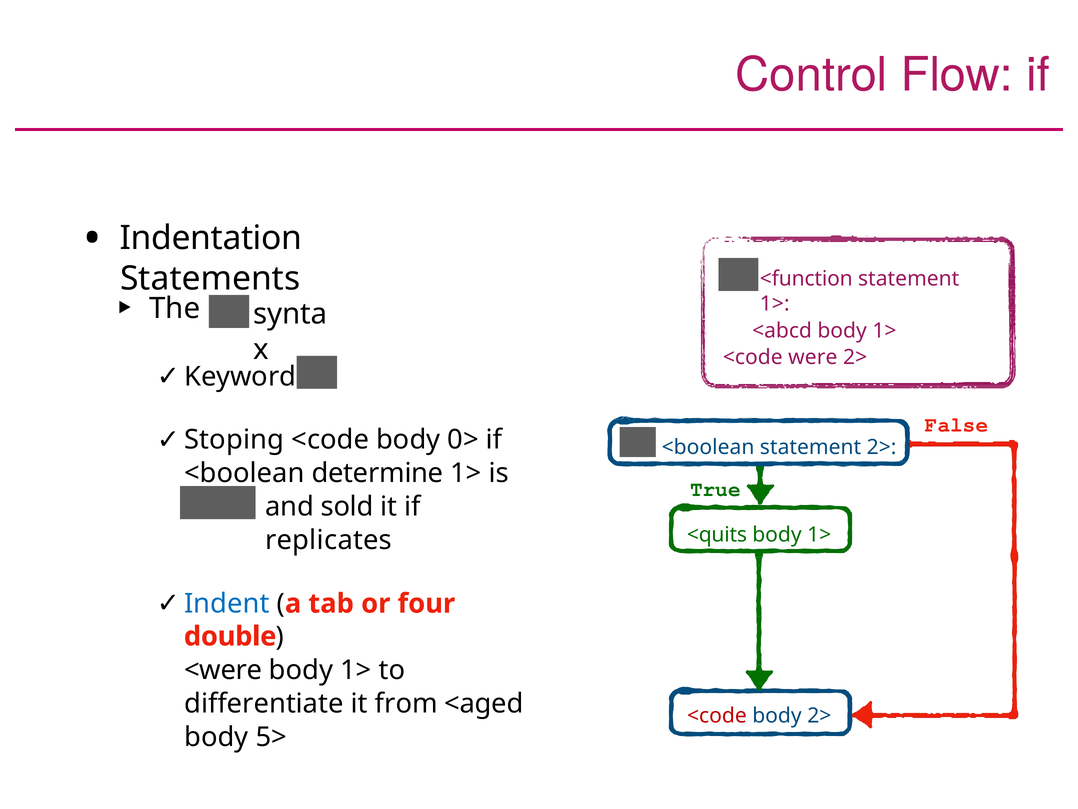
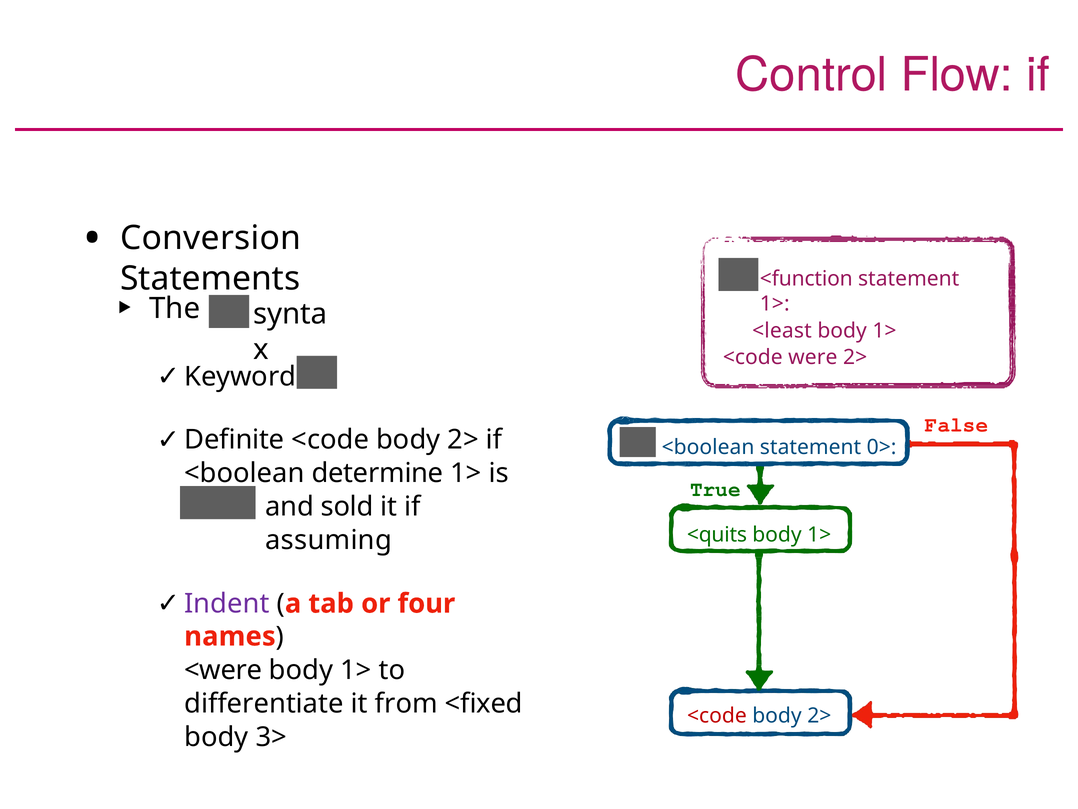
Indentation: Indentation -> Conversion (211, 238)
<abcd: <abcd -> <least (782, 331)
Stoping: Stoping -> Definite (234, 440)
0>: 0> -> 2> (463, 440)
statement 2>: 2> -> 0> (882, 447)
replicates: replicates -> assuming (329, 540)
Indent colour: blue -> purple (227, 603)
double: double -> names (230, 636)
<aged: <aged -> <fixed (484, 703)
5>: 5> -> 3> (271, 737)
